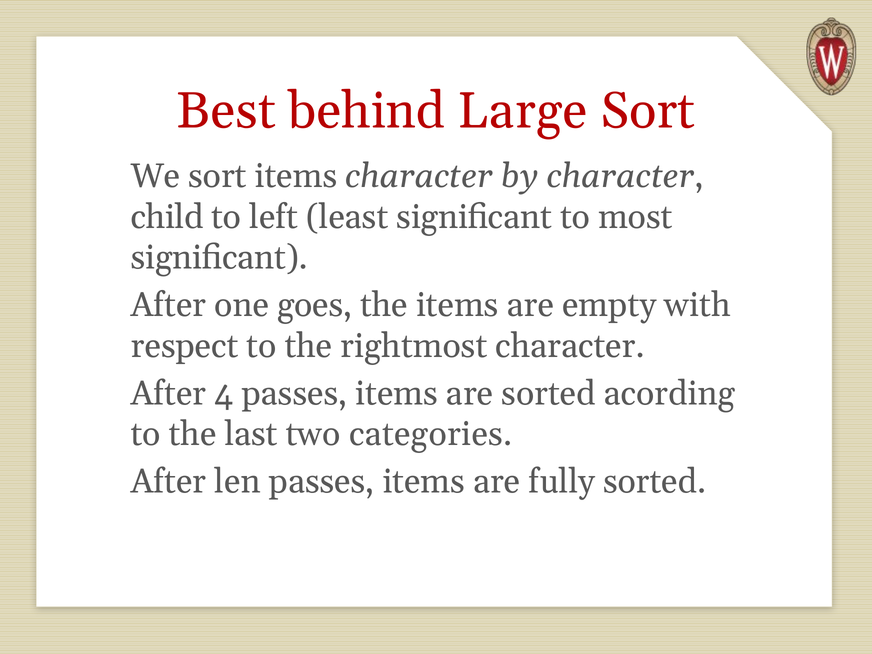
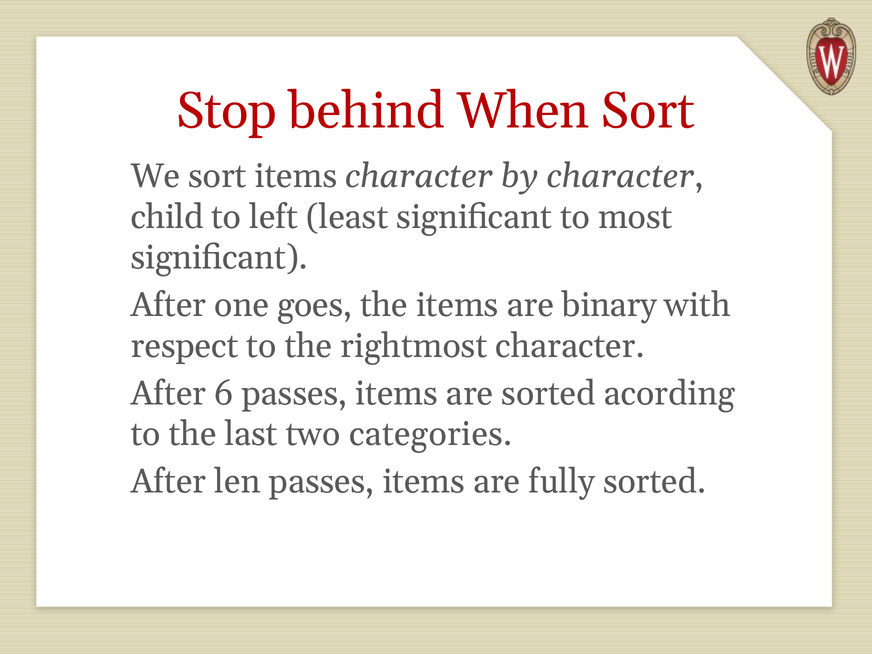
Best: Best -> Stop (227, 111)
Large: Large -> When (523, 111)
empty: empty -> binary (609, 305)
4: 4 -> 6 (224, 393)
